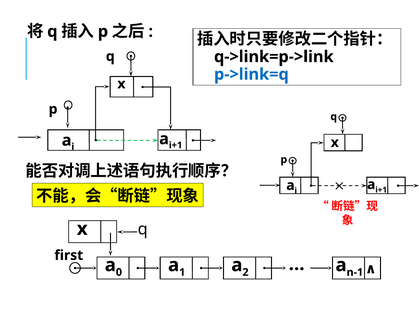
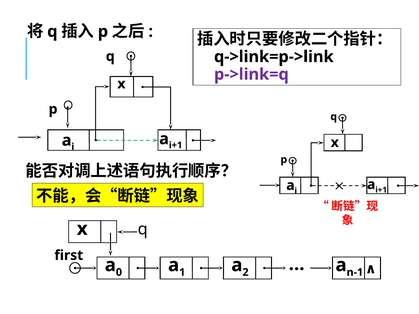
p->link=q colour: blue -> purple (251, 74)
